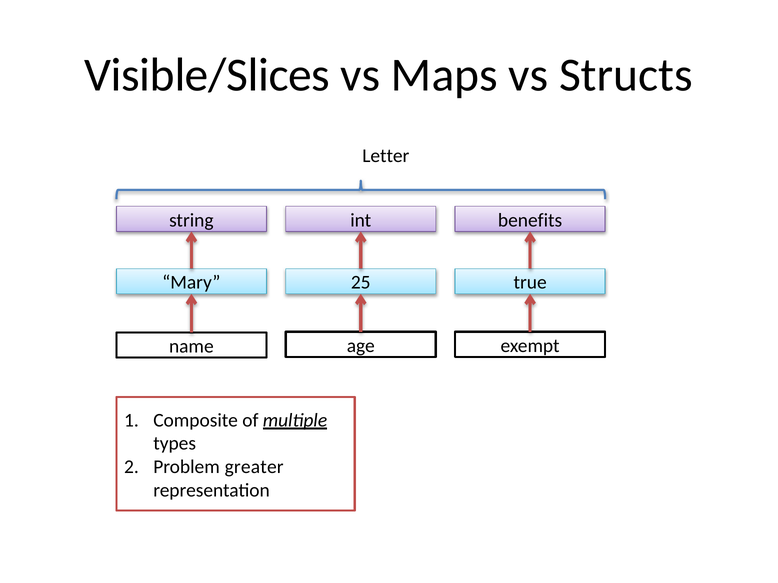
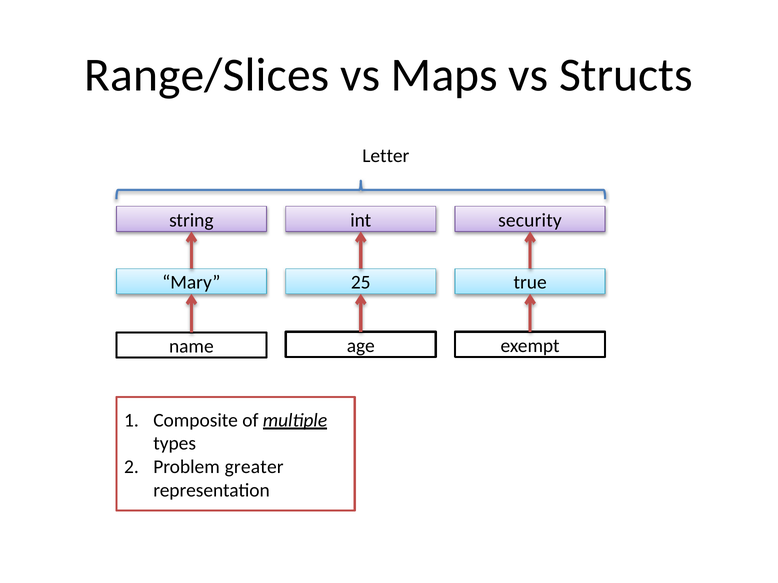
Visible/Slices: Visible/Slices -> Range/Slices (207, 75)
benefits: benefits -> security (530, 220)
